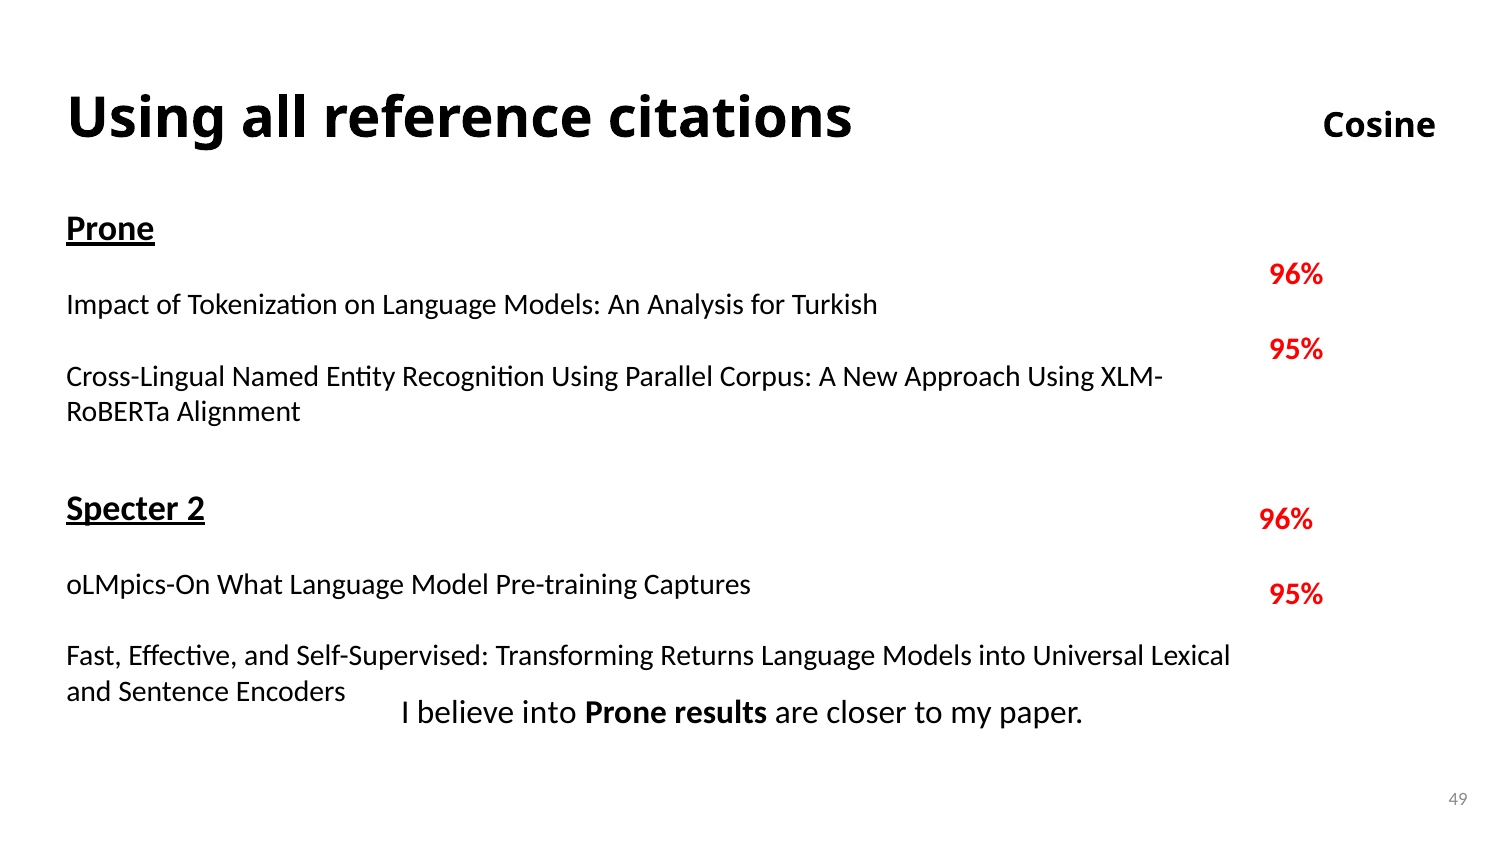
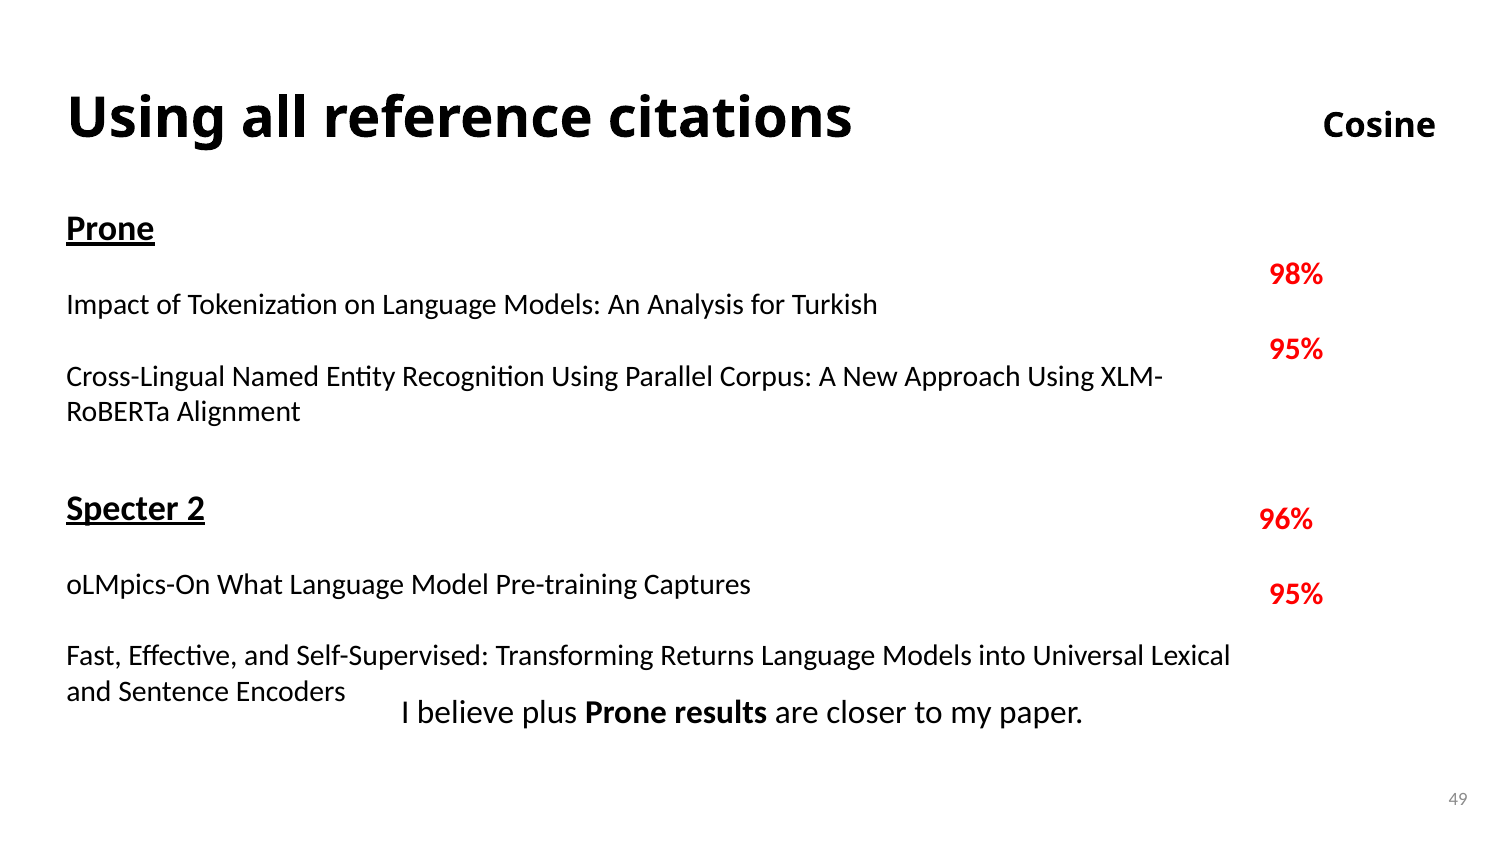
96%: 96% -> 98% (1296, 274)
believe into: into -> plus (550, 713)
